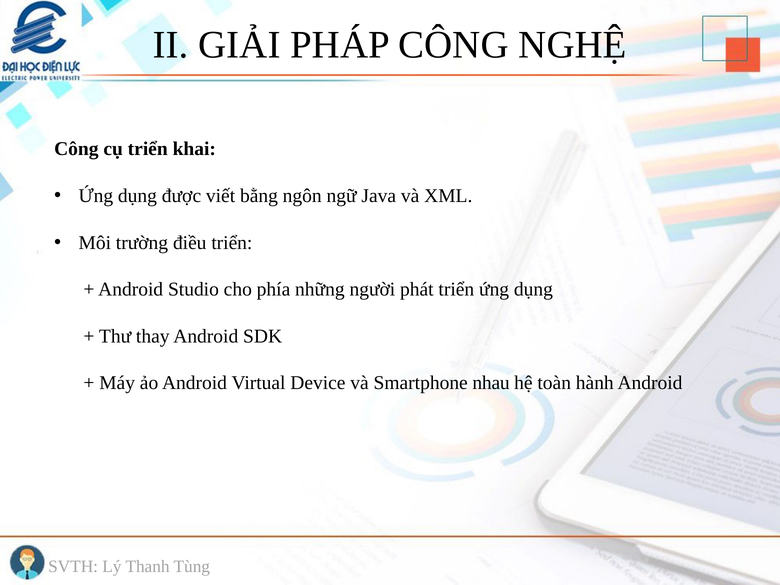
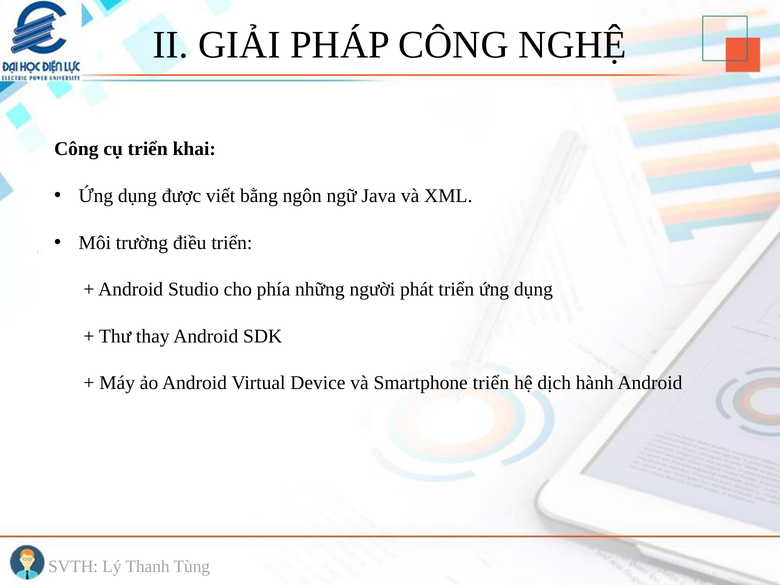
Smartphone nhau: nhau -> triển (491, 383)
toàn: toàn -> dịch (554, 383)
